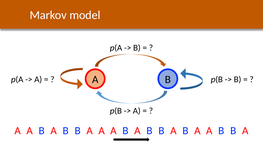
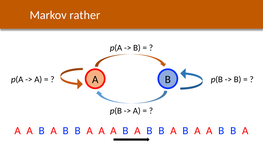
model: model -> rather (85, 15)
